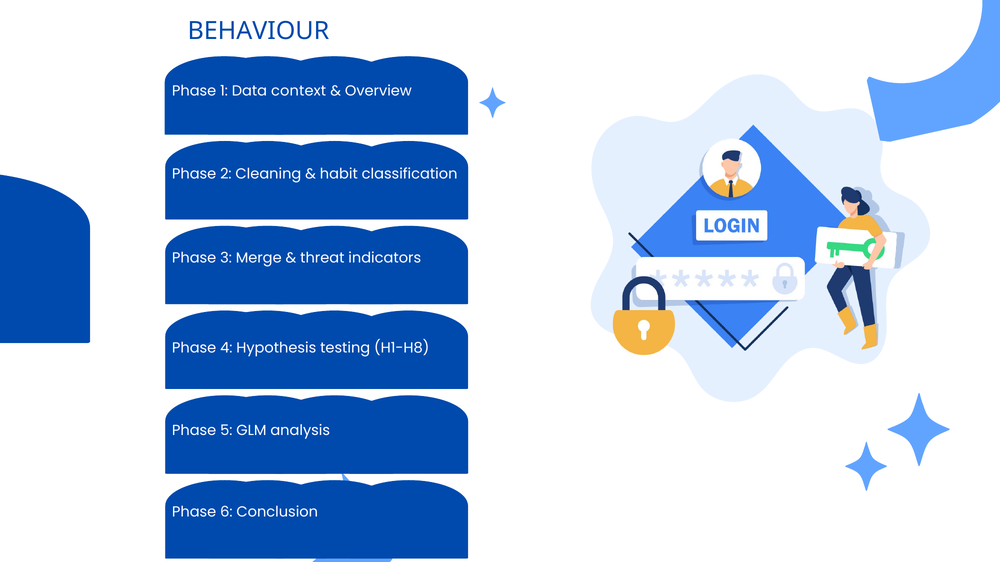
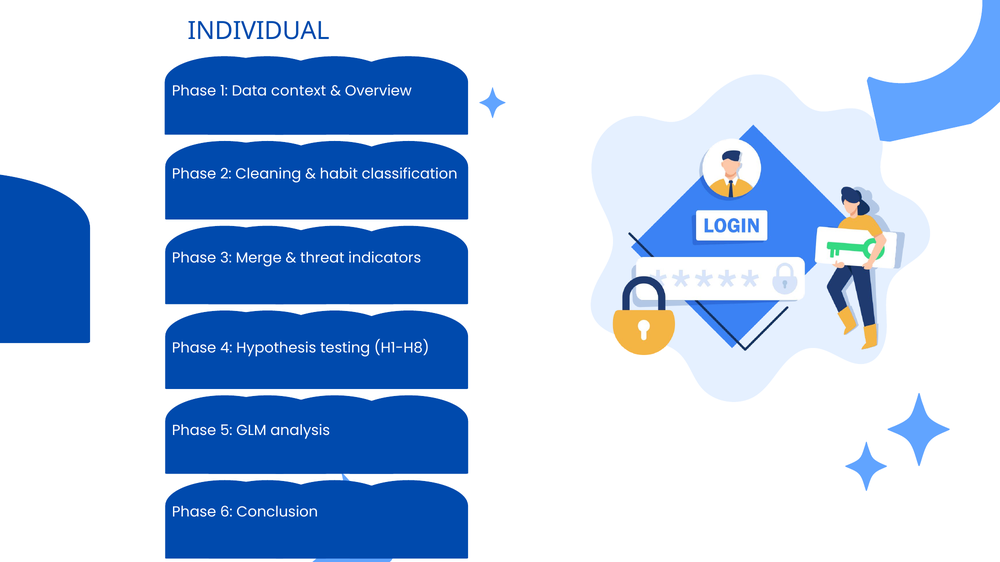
BEHAVIOUR: BEHAVIOUR -> INDIVIDUAL (258, 31)
